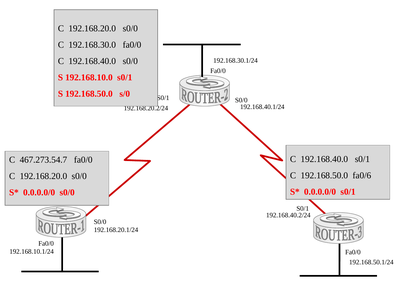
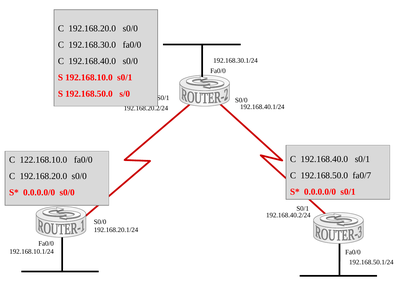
467.273.54.7: 467.273.54.7 -> 122.168.10.0 (43, 160)
fa0/6: fa0/6 -> fa0/7 (362, 175)
